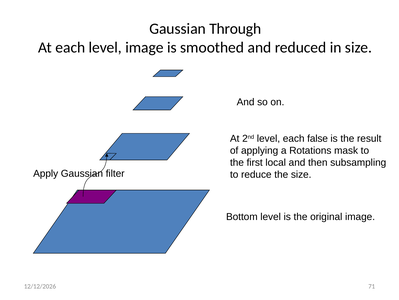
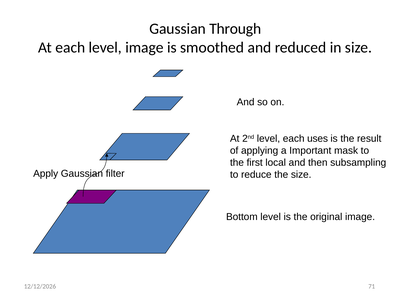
false: false -> uses (318, 138)
Rotations: Rotations -> Important (310, 150)
